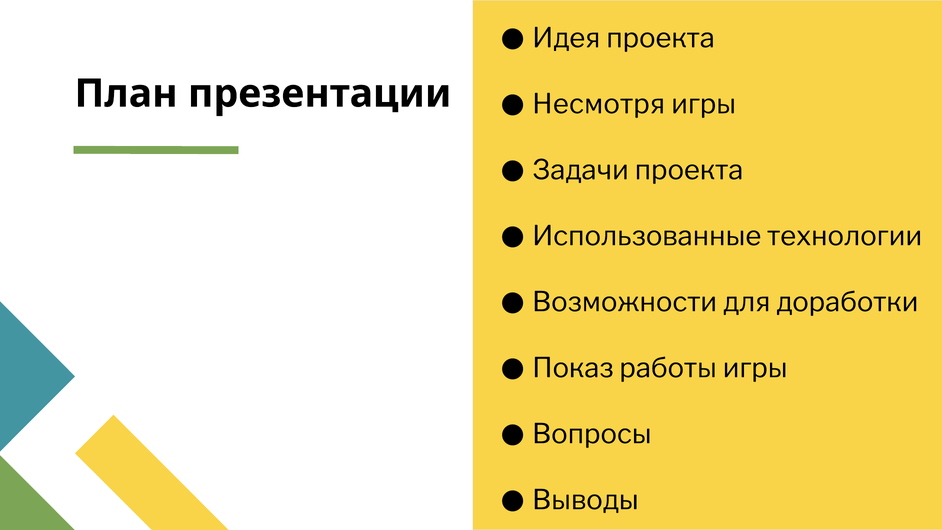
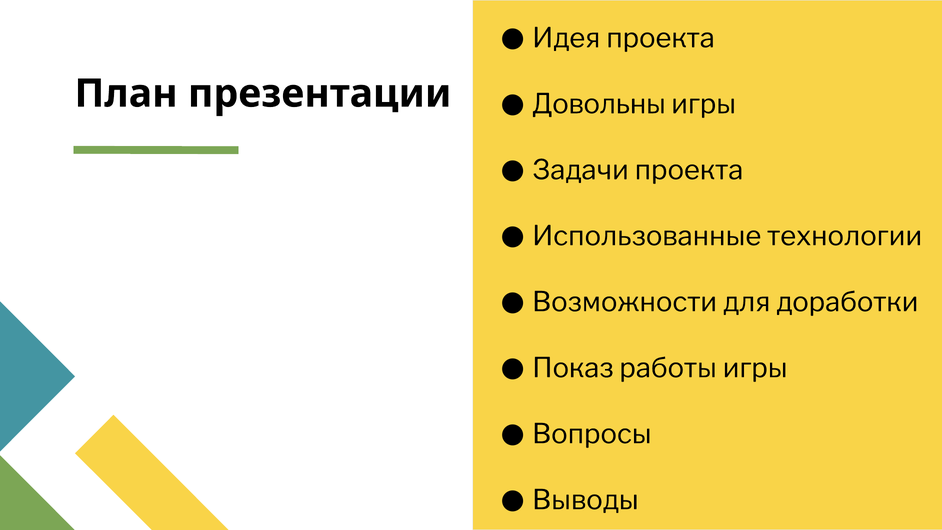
Несмотря: Несмотря -> Довольны (599, 104)
